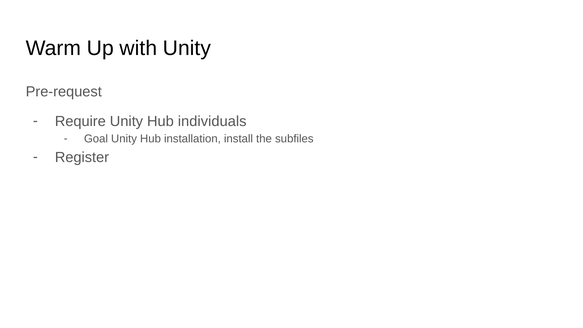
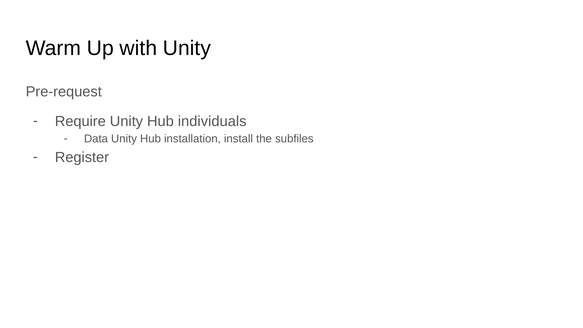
Goal: Goal -> Data (96, 139)
